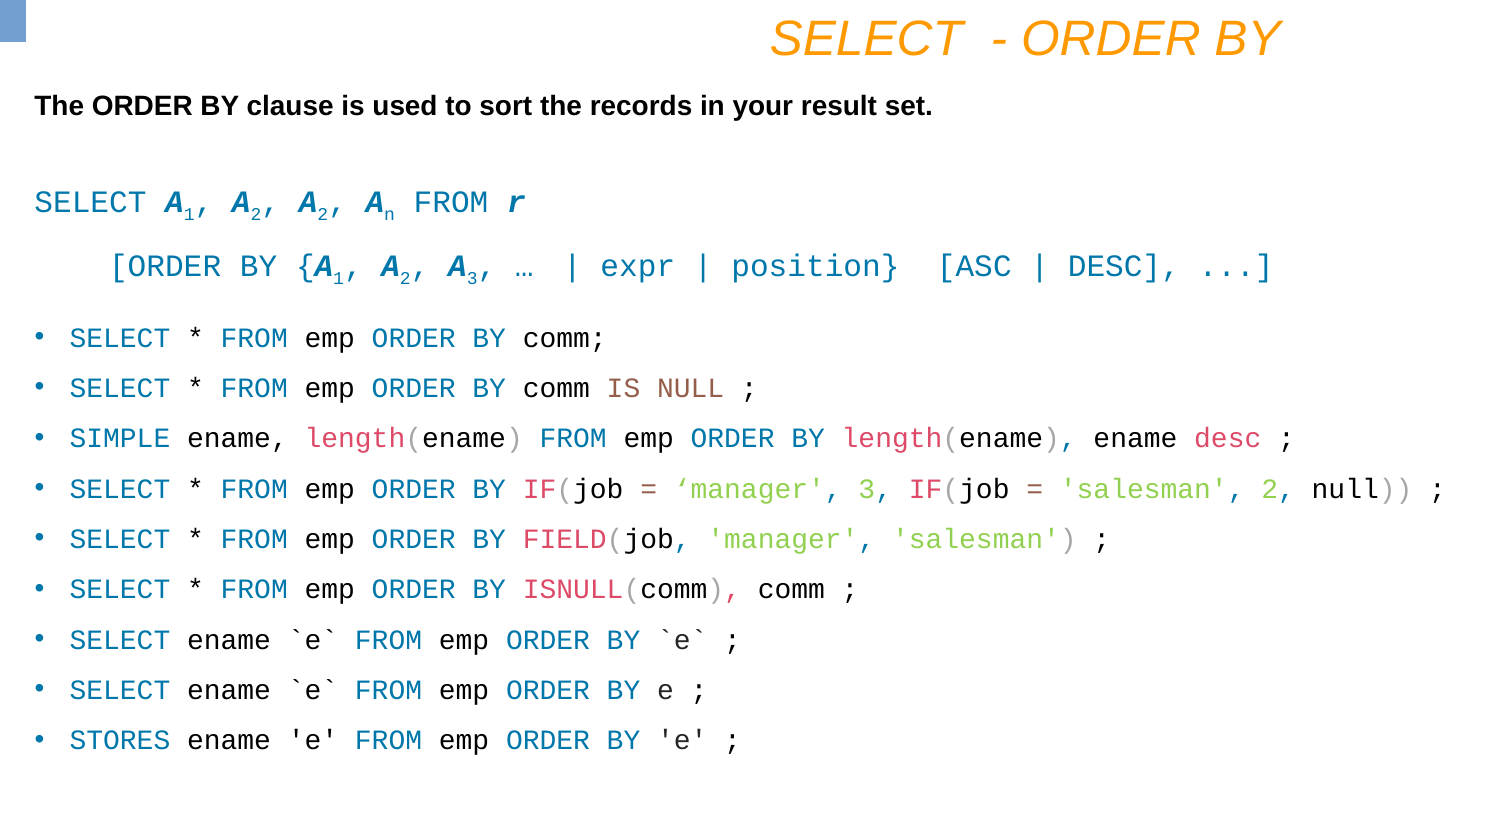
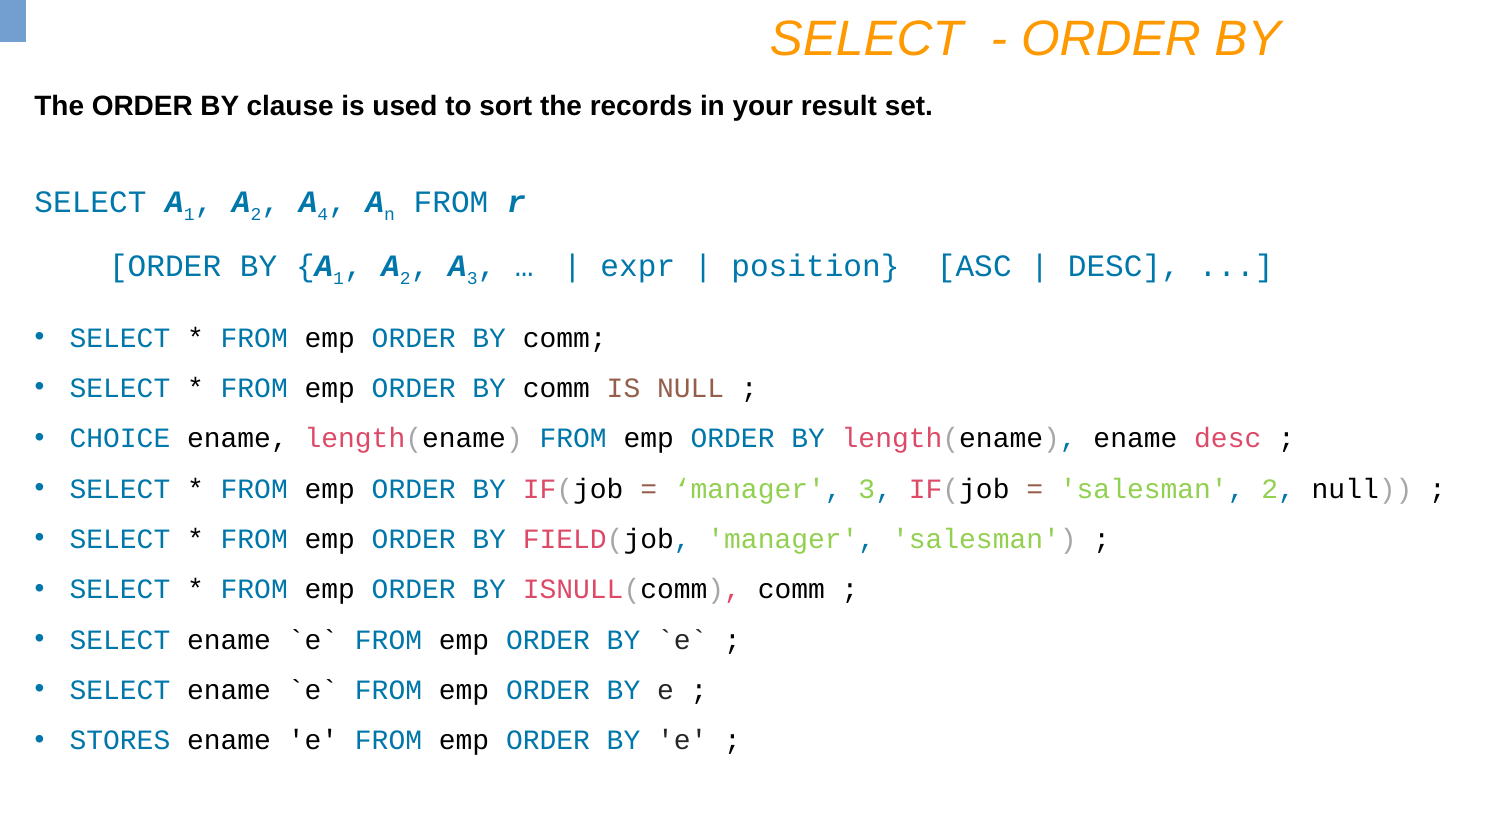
2: 2 -> 4 (323, 215)
SIMPLE: SIMPLE -> CHOICE (120, 439)
